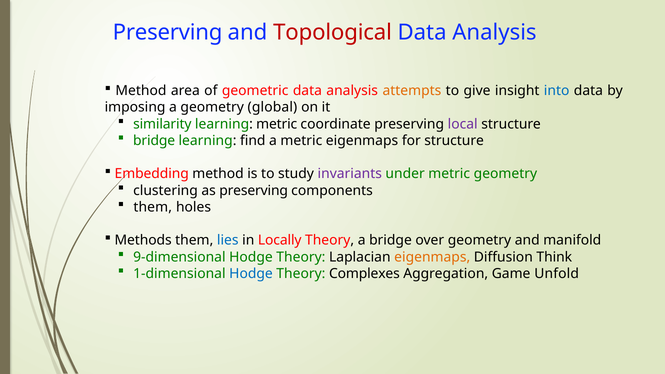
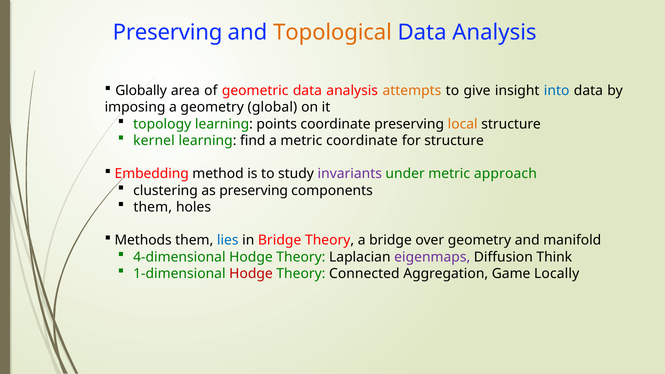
Topological colour: red -> orange (333, 32)
Method: Method -> Globally (141, 91)
similarity: similarity -> topology (162, 124)
learning metric: metric -> points (277, 124)
local colour: purple -> orange (463, 124)
bridge: bridge -> kernel (154, 141)
metric eigenmaps: eigenmaps -> coordinate (362, 141)
metric geometry: geometry -> approach (505, 174)
in Locally: Locally -> Bridge (280, 240)
9-dimensional: 9-dimensional -> 4-dimensional (179, 257)
eigenmaps colour: orange -> purple (432, 257)
Hodge colour: blue -> red (251, 274)
Complexes: Complexes -> Connected (364, 274)
Unfold: Unfold -> Locally (557, 274)
